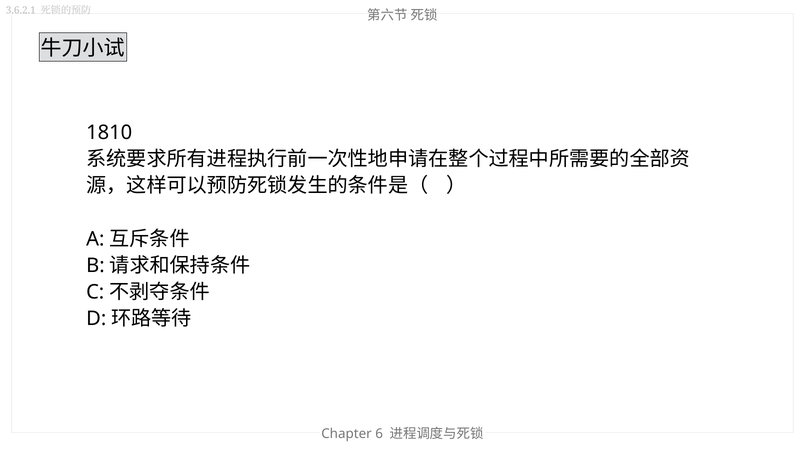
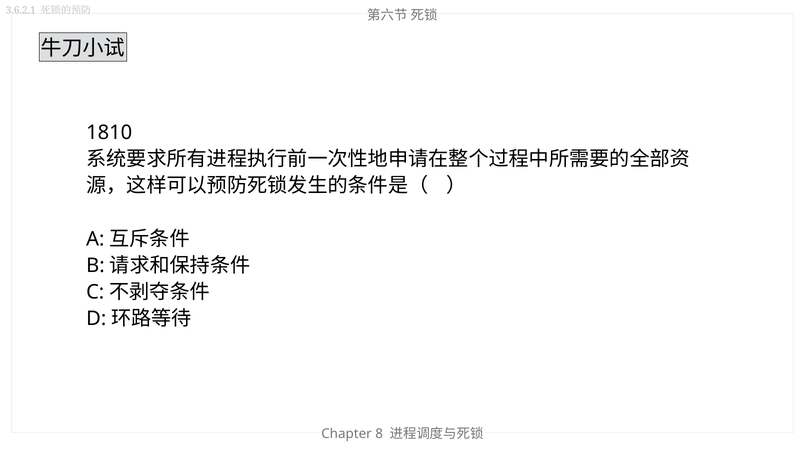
6: 6 -> 8 (379, 433)
